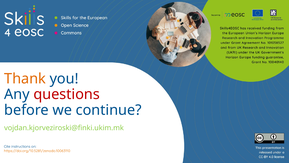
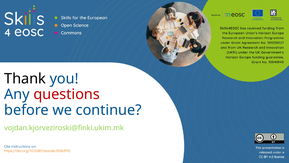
Thank colour: orange -> black (25, 79)
